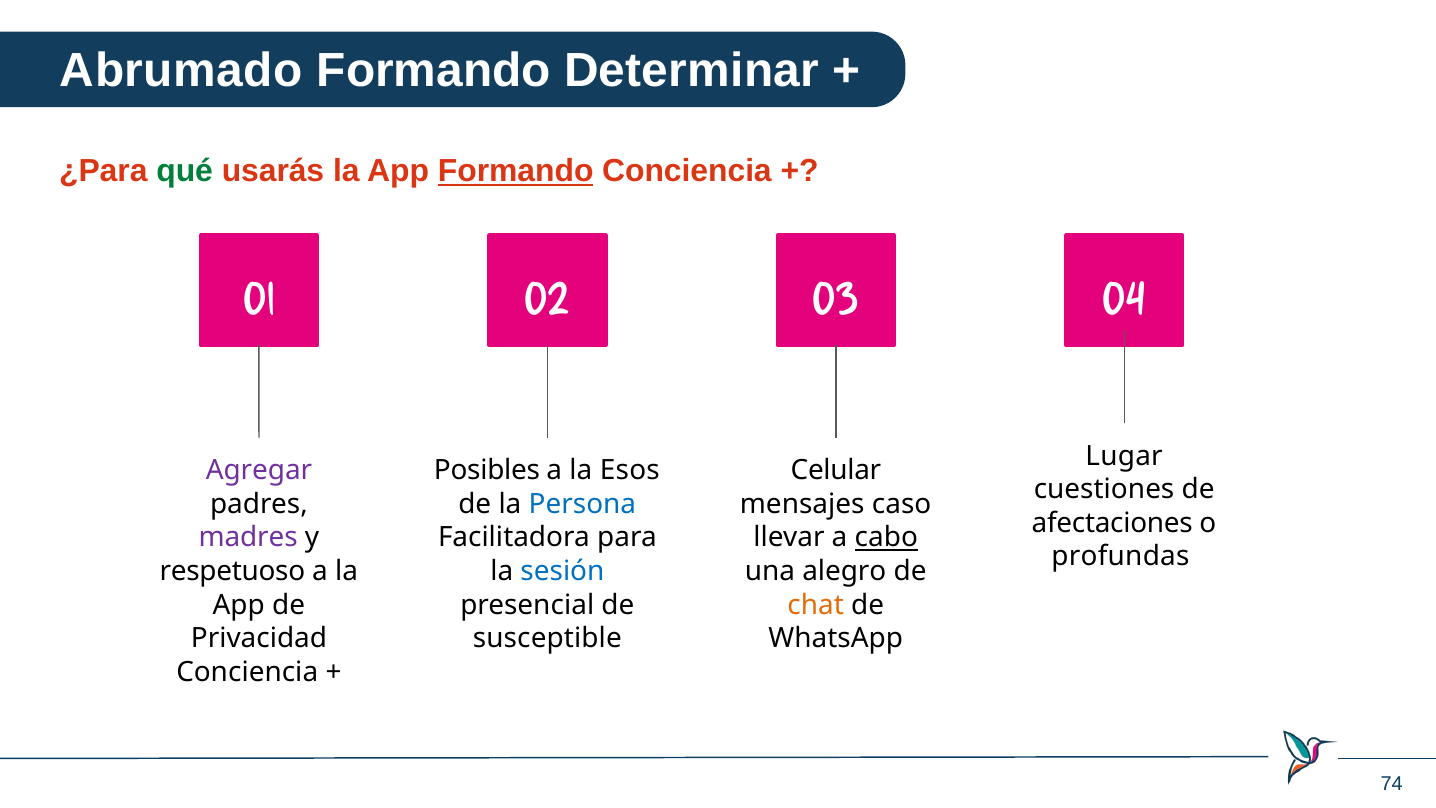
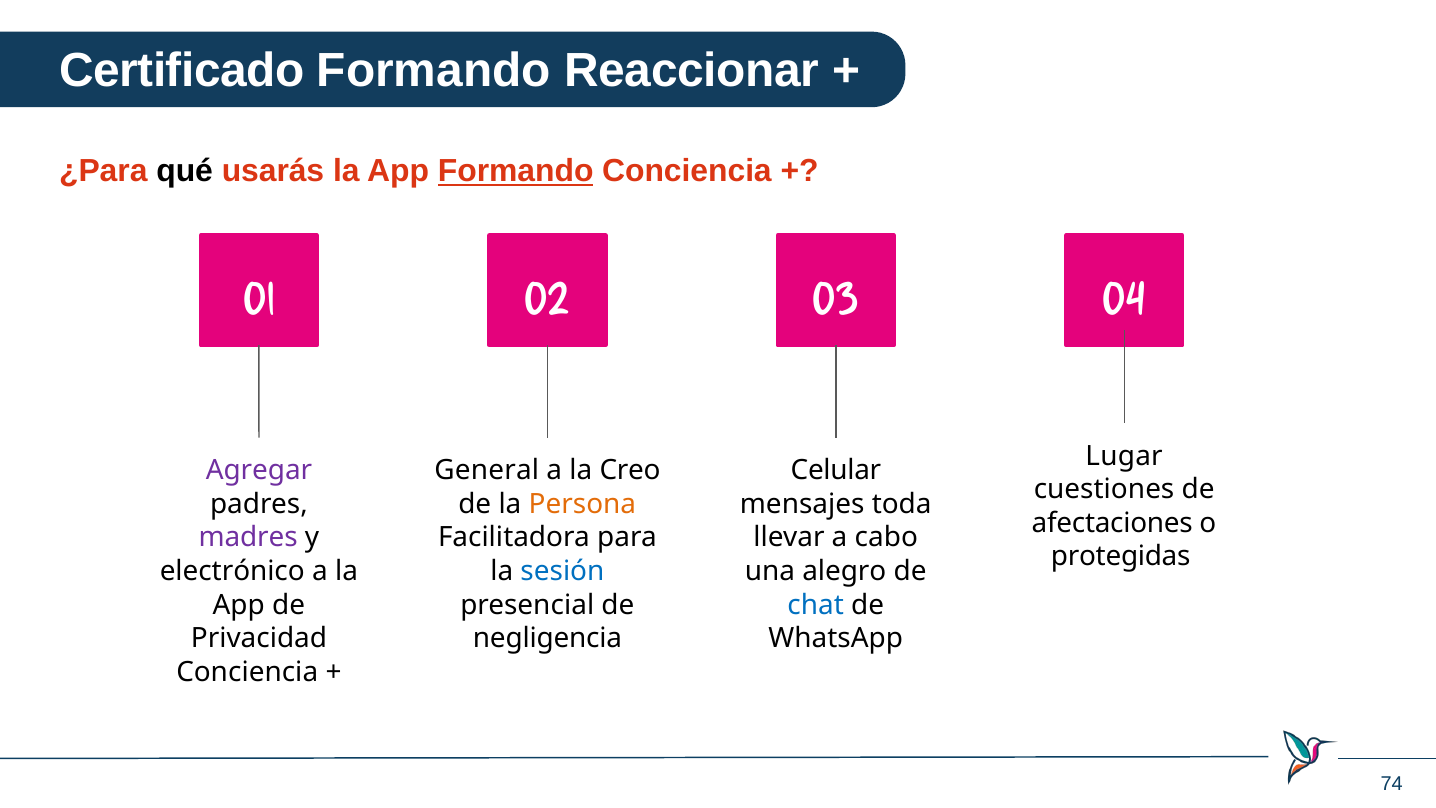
Abrumado: Abrumado -> Certificado (182, 70)
Determinar: Determinar -> Reaccionar (692, 70)
qué colour: green -> black (185, 171)
Posibles: Posibles -> General (487, 471)
Esos: Esos -> Creo (630, 471)
Persona colour: blue -> orange (582, 504)
caso: caso -> toda (902, 504)
cabo underline: present -> none (886, 538)
profundas: profundas -> protegidas (1121, 556)
respetuoso: respetuoso -> electrónico (232, 571)
chat colour: orange -> blue (816, 605)
susceptible: susceptible -> negligencia (547, 638)
